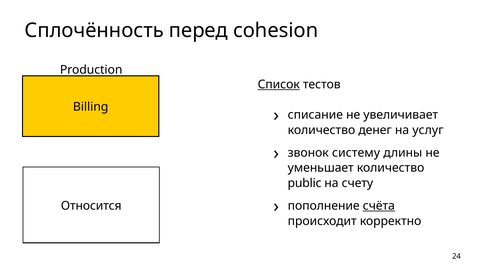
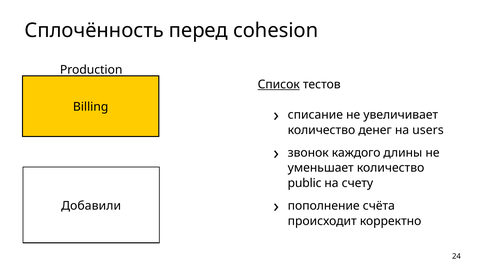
услуг: услуг -> users (428, 130)
систему: систему -> каждого (356, 153)
счёта underline: present -> none (379, 206)
Относится: Относится -> Добавили (91, 206)
